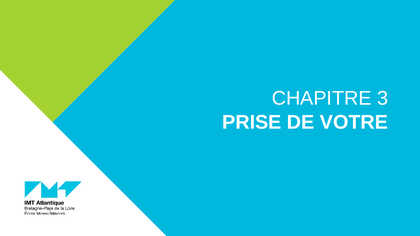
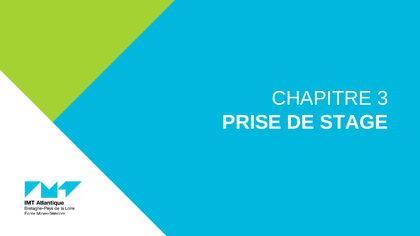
VOTRE: VOTRE -> STAGE (354, 122)
